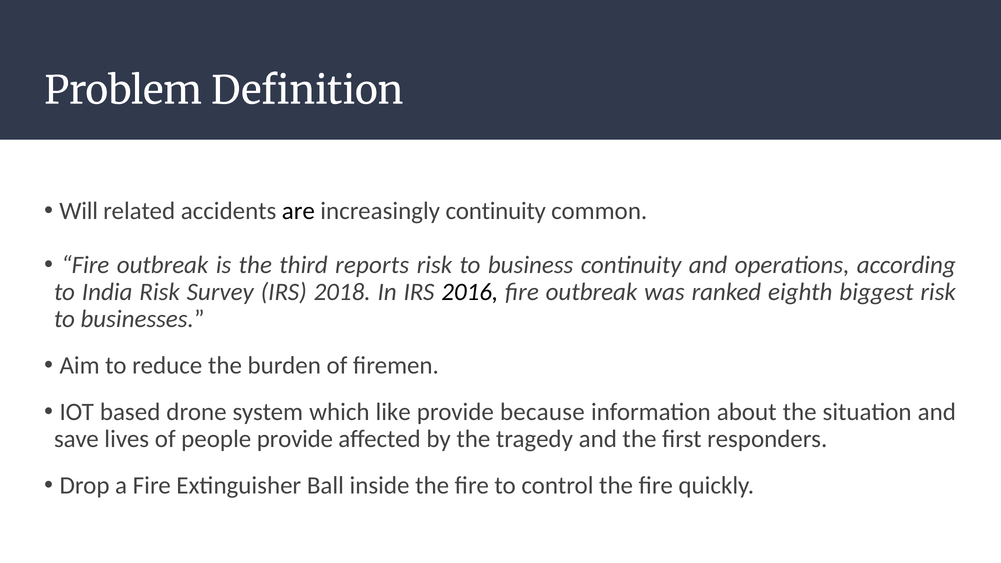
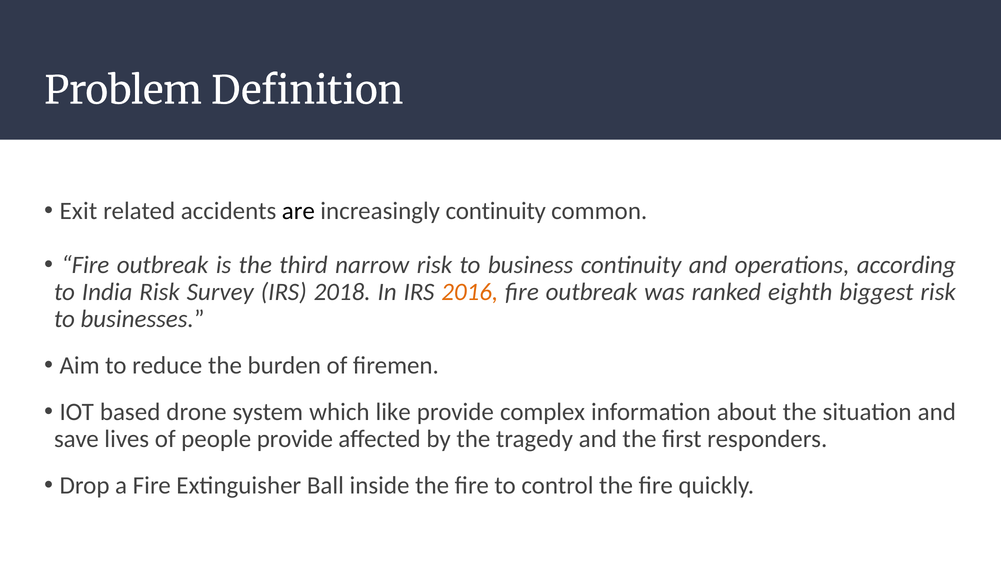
Will: Will -> Exit (78, 211)
reports: reports -> narrow (372, 265)
2016 colour: black -> orange (470, 292)
because: because -> complex (543, 412)
